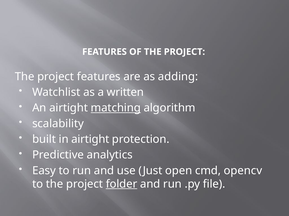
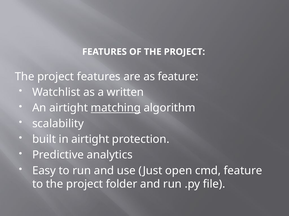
as adding: adding -> feature (178, 77)
cmd opencv: opencv -> feature (243, 171)
folder underline: present -> none (122, 185)
